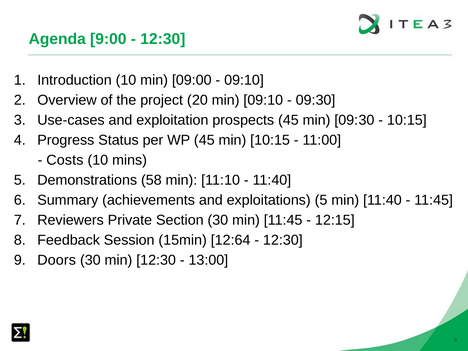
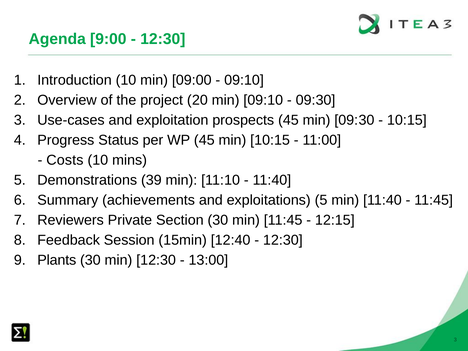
58: 58 -> 39 (151, 180)
12:64: 12:64 -> 12:40 (231, 240)
Doors: Doors -> Plants (57, 260)
